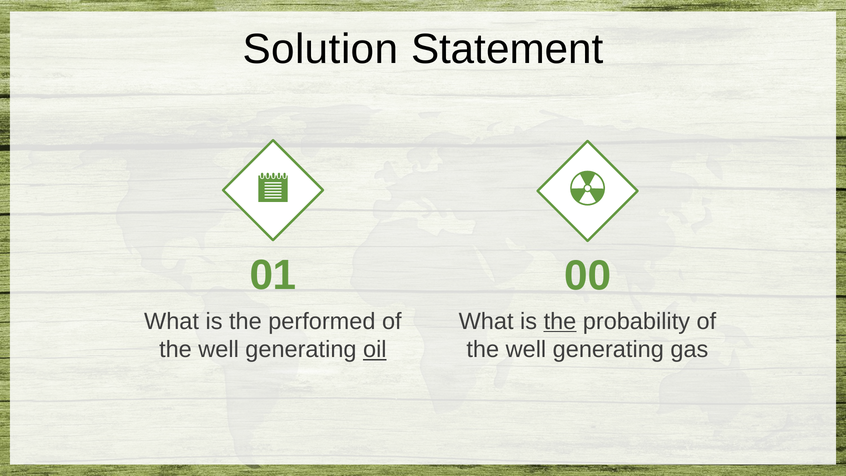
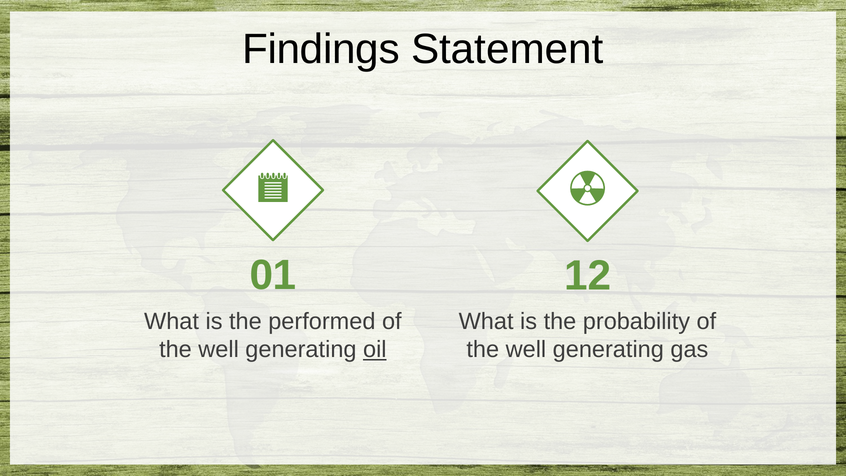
Solution: Solution -> Findings (321, 49)
00: 00 -> 12 (588, 276)
the underline: present -> none (560, 321)
